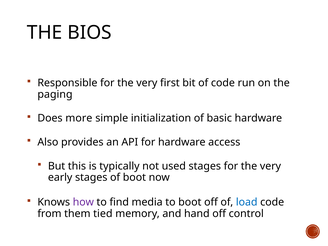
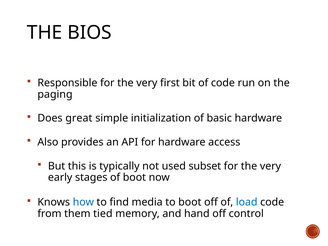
more: more -> great (79, 118)
used stages: stages -> subset (205, 166)
how colour: purple -> blue (83, 202)
